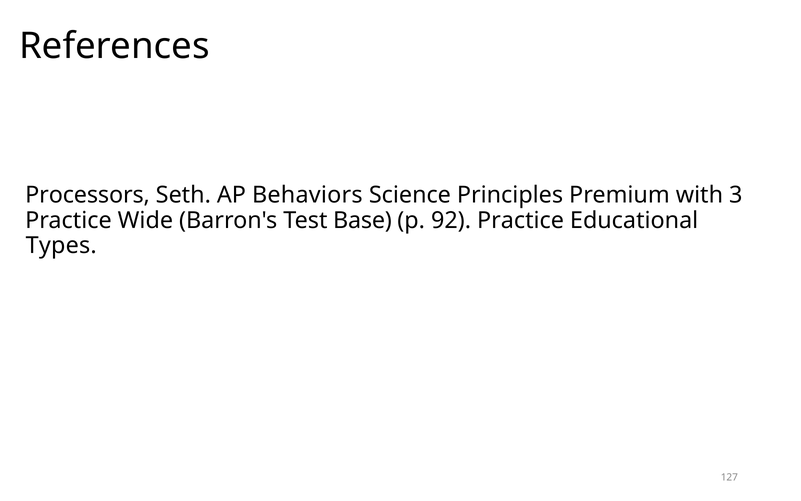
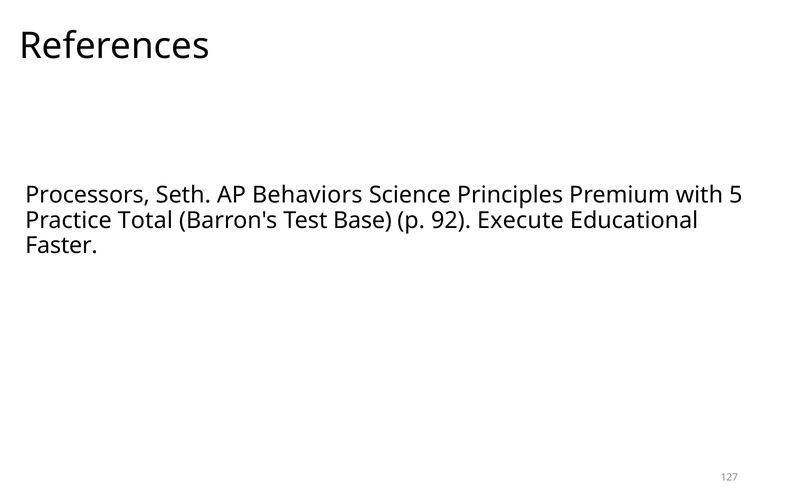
3: 3 -> 5 (736, 195)
Wide: Wide -> Total (145, 220)
92 Practice: Practice -> Execute (520, 220)
Types: Types -> Faster (61, 245)
